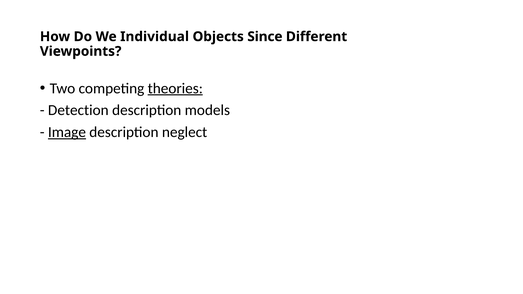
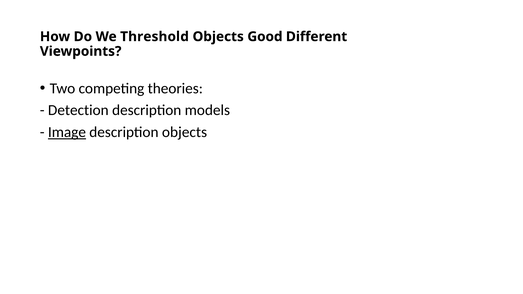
Individual: Individual -> Threshold (155, 37)
Since: Since -> Good (265, 37)
theories underline: present -> none (175, 88)
description neglect: neglect -> objects (185, 132)
